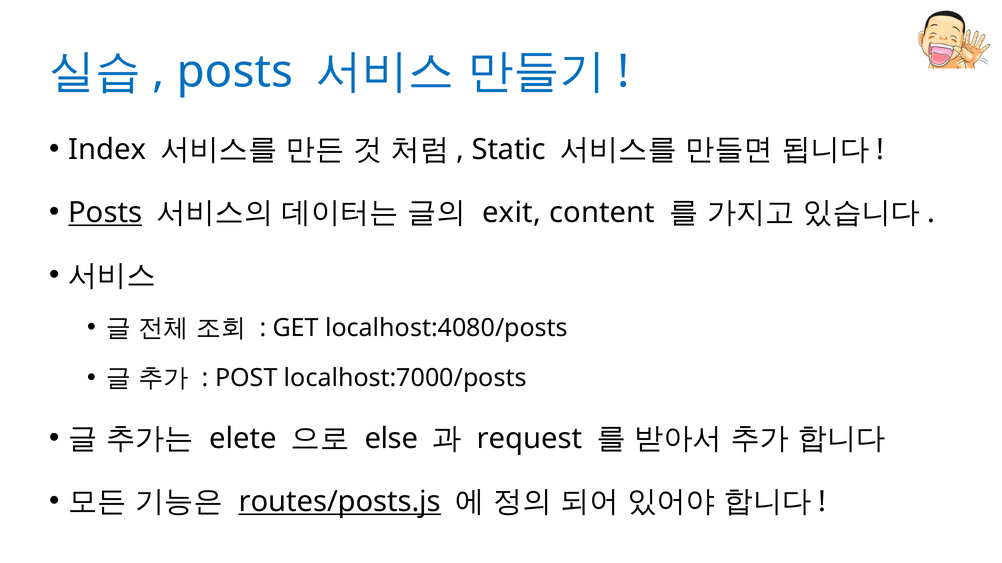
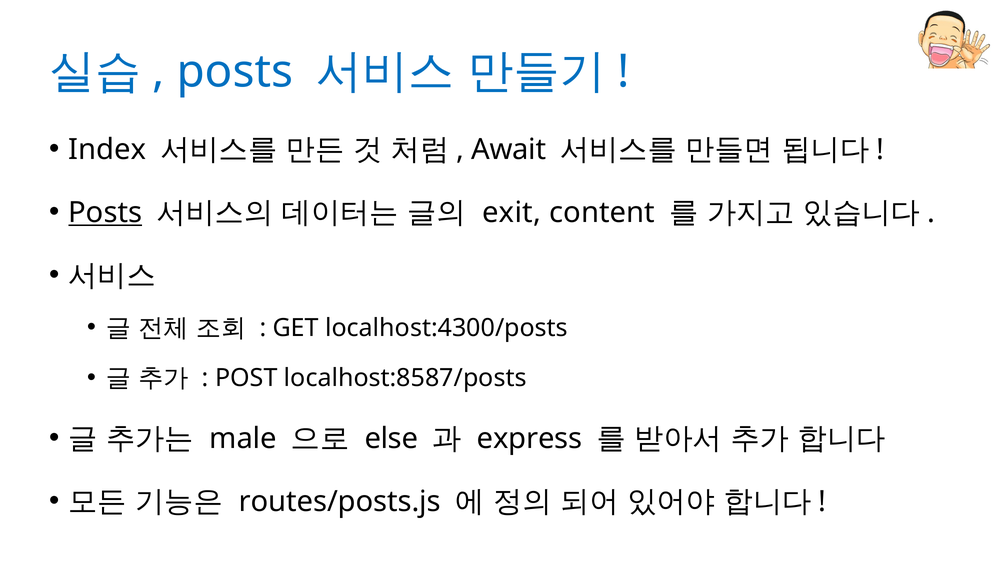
Static: Static -> Await (509, 150)
localhost:4080/posts: localhost:4080/posts -> localhost:4300/posts (447, 328)
localhost:7000/posts: localhost:7000/posts -> localhost:8587/posts (405, 379)
elete: elete -> male (243, 439)
request: request -> express (530, 439)
routes/posts.js underline: present -> none (340, 502)
